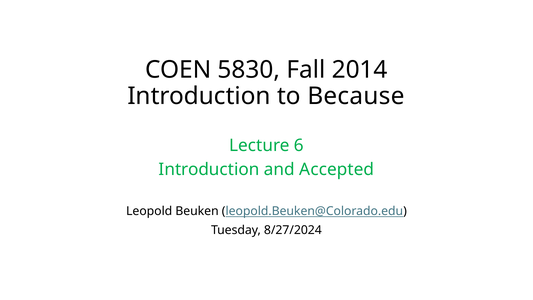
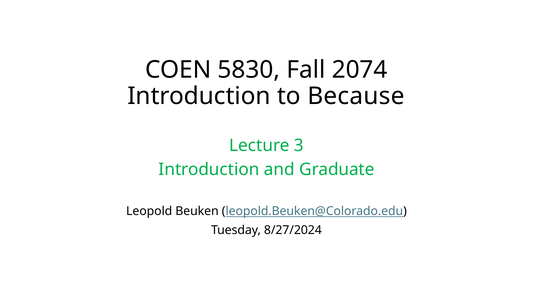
2014: 2014 -> 2074 (360, 70)
6: 6 -> 3 (299, 145)
Accepted: Accepted -> Graduate (337, 169)
